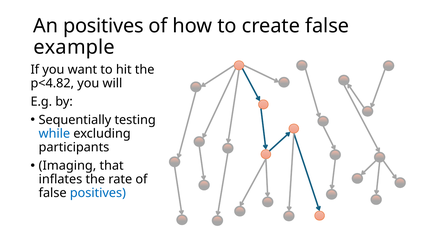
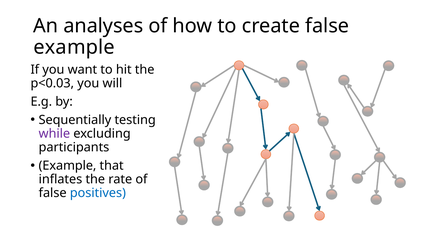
An positives: positives -> analyses (103, 26)
p<4.82: p<4.82 -> p<0.03 (52, 83)
while colour: blue -> purple (54, 133)
Imaging: Imaging -> Example (68, 165)
